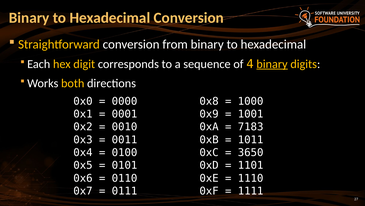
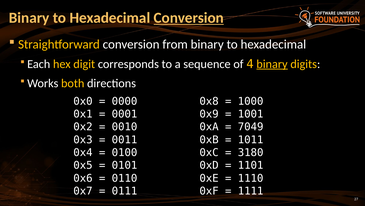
Conversion underline: none -> present (189, 18)
7183: 7183 -> 7049 (251, 127)
3650: 3650 -> 3180 (251, 152)
